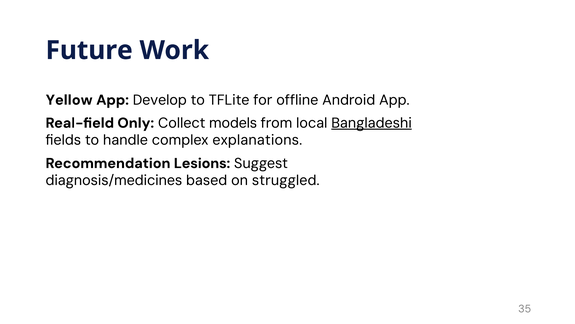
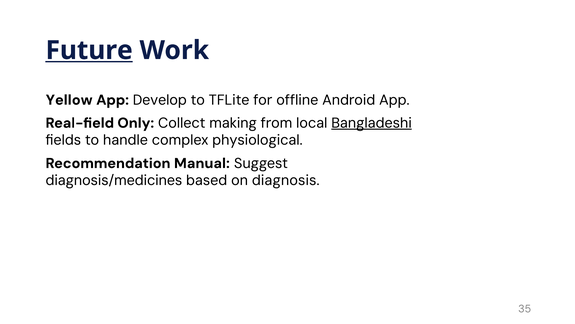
Future underline: none -> present (89, 50)
models: models -> making (233, 123)
explanations: explanations -> physiological (257, 140)
Lesions: Lesions -> Manual (202, 163)
struggled: struggled -> diagnosis (286, 180)
